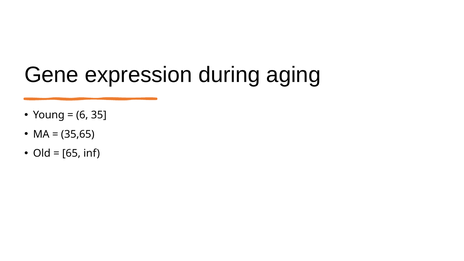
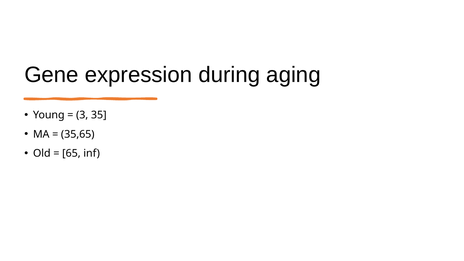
6: 6 -> 3 (82, 115)
